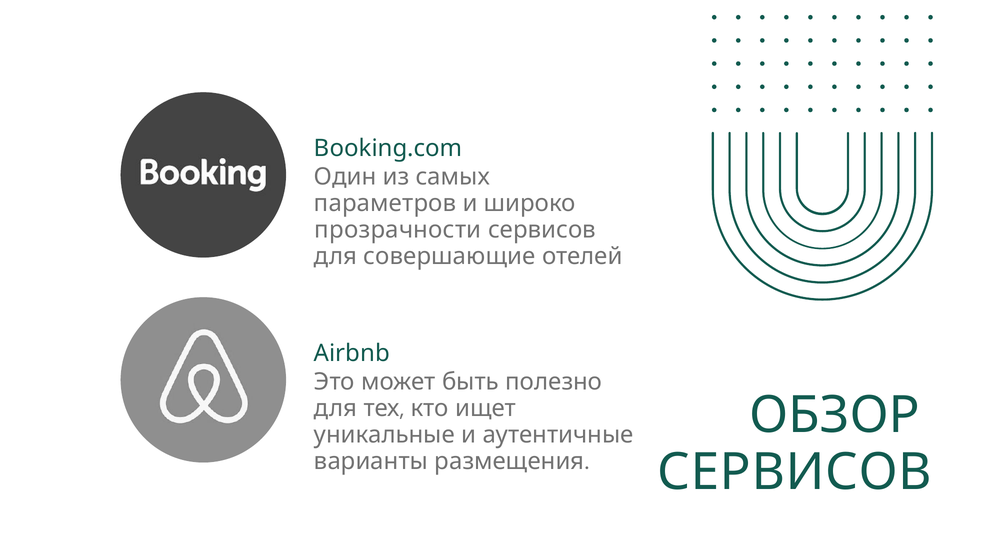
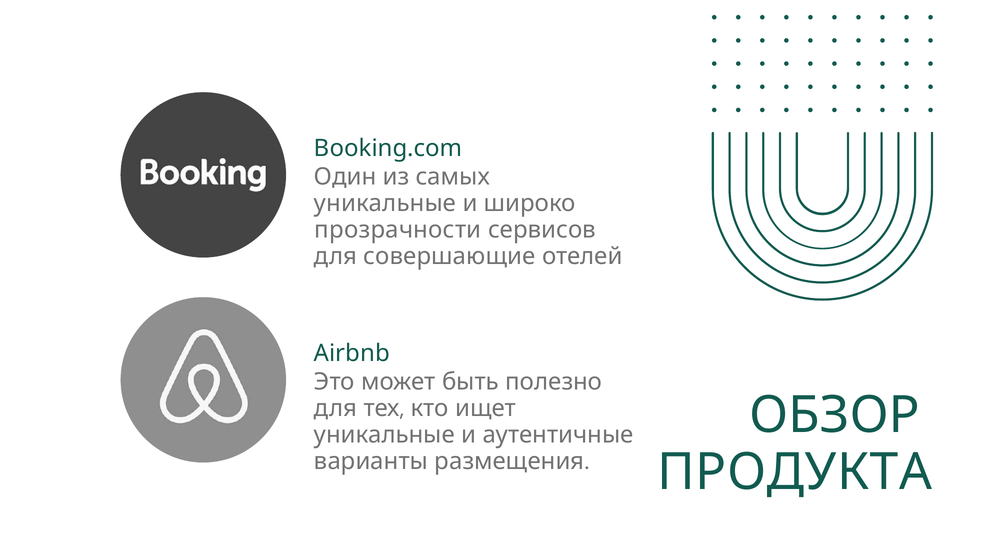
параметров: параметров -> уникальные (385, 203)
СЕРВИСОВ: СЕРВИСОВ -> ПРОДУКТА (795, 472)
